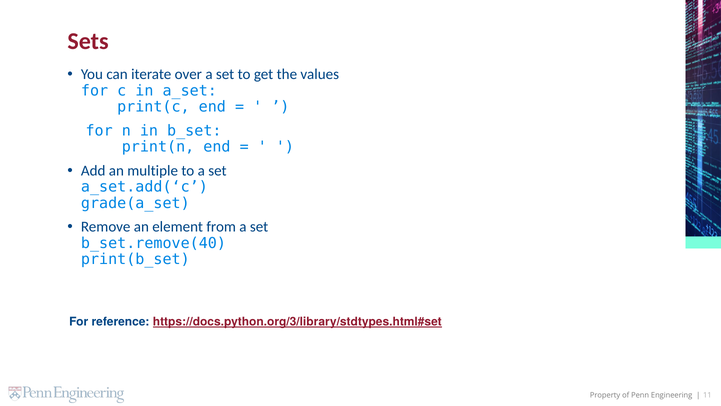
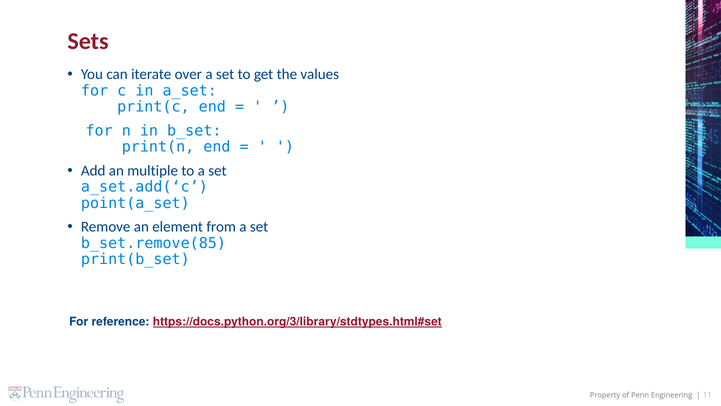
grade(a_set: grade(a_set -> point(a_set (135, 203)
b_set.remove(40: b_set.remove(40 -> b_set.remove(85 (153, 243)
